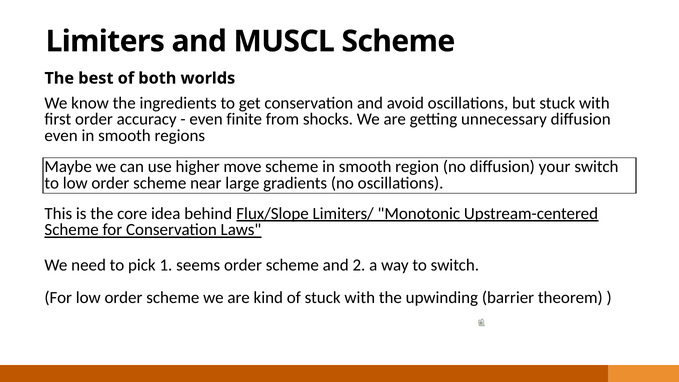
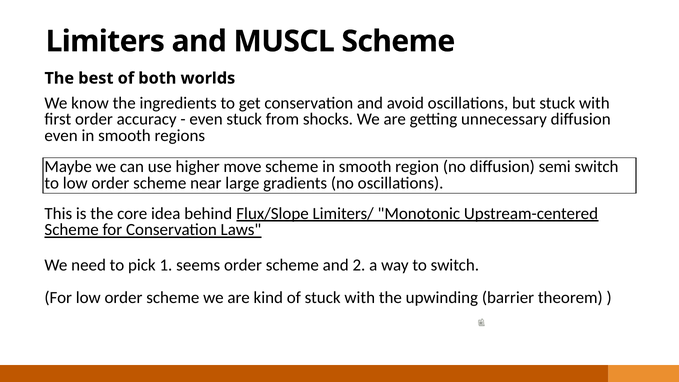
even finite: finite -> stuck (244, 119)
your: your -> semi (555, 167)
